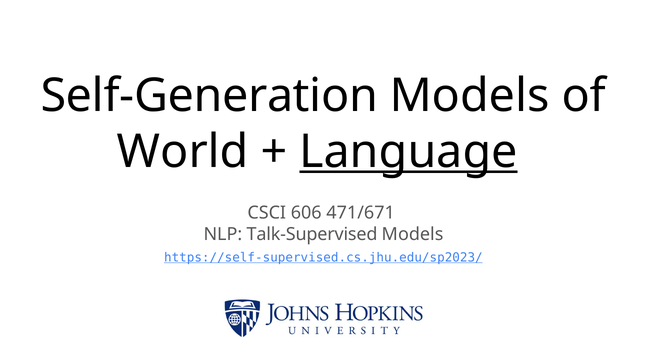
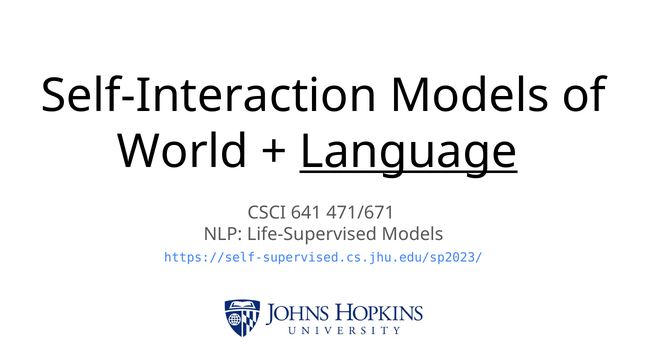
Self-Generation: Self-Generation -> Self-Interaction (209, 96)
606: 606 -> 641 (306, 213)
Talk-Supervised: Talk-Supervised -> Life-Supervised (312, 234)
https://self-supervised.cs.jhu.edu/sp2023/ underline: present -> none (323, 257)
